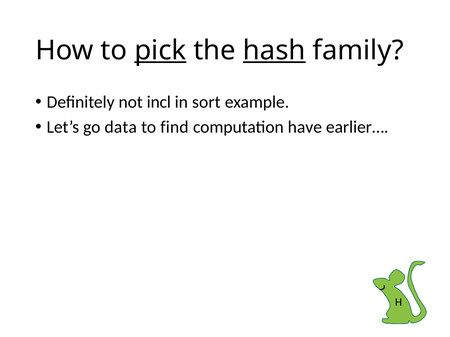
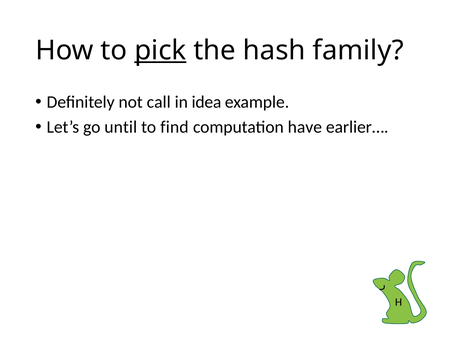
hash underline: present -> none (274, 50)
incl: incl -> call (159, 102)
sort: sort -> idea (206, 102)
data: data -> until (121, 127)
